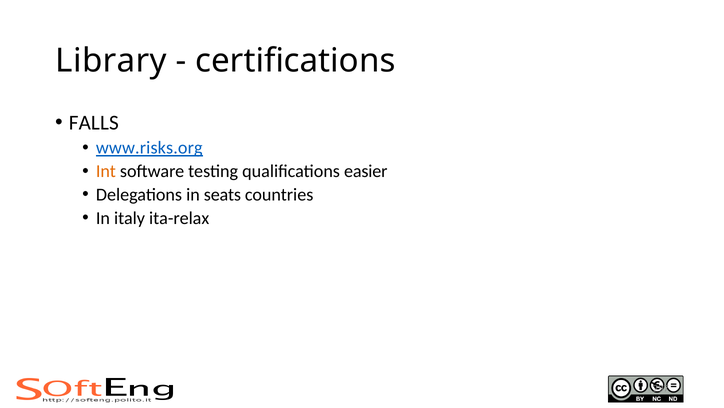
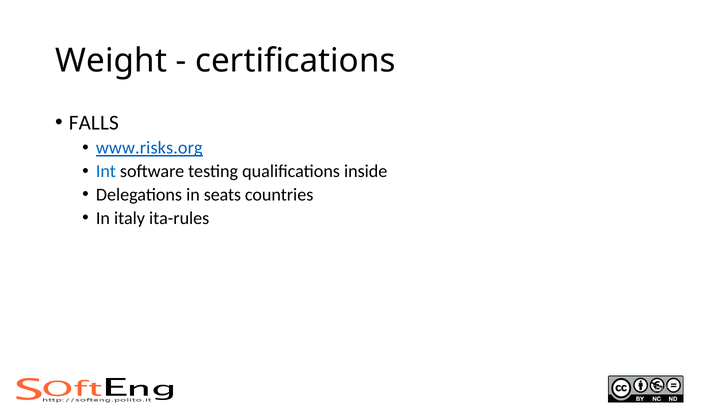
Library: Library -> Weight (111, 61)
Int colour: orange -> blue (106, 171)
easier: easier -> inside (366, 171)
ita-relax: ita-relax -> ita-rules (179, 218)
